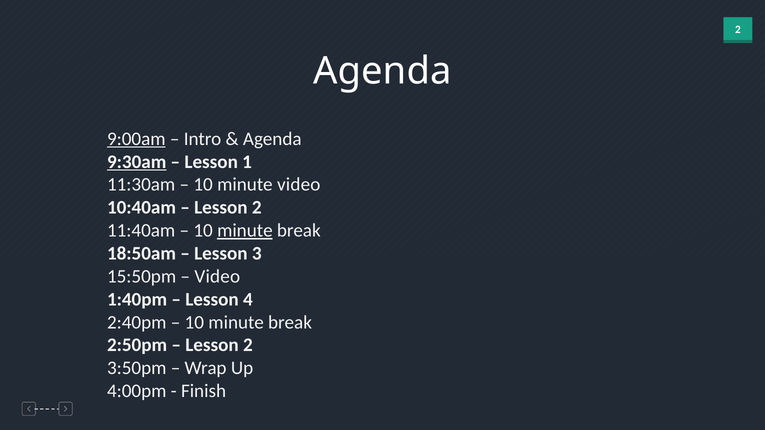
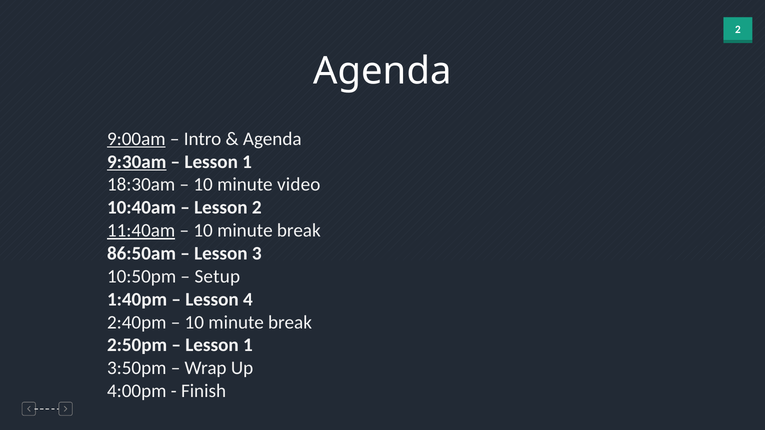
11:30am: 11:30am -> 18:30am (141, 185)
11:40am underline: none -> present (141, 231)
minute underline: present -> none (245, 231)
18:50am: 18:50am -> 86:50am (141, 254)
15:50pm: 15:50pm -> 10:50pm (142, 277)
Video: Video -> Setup (217, 277)
2: 2 -> 1 (248, 345)
